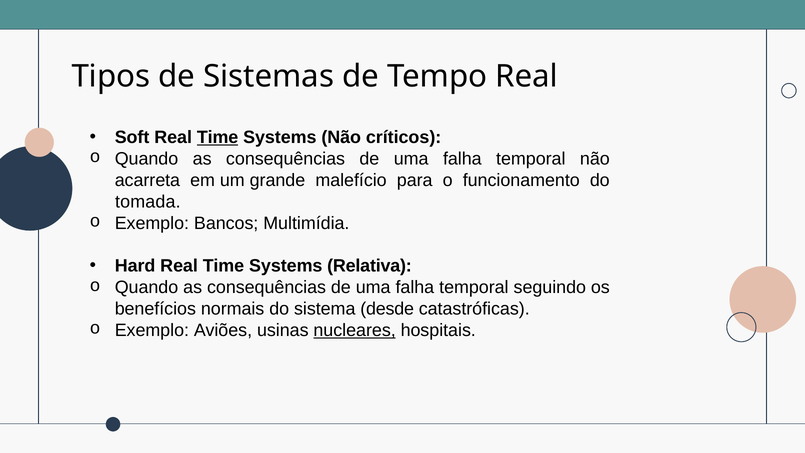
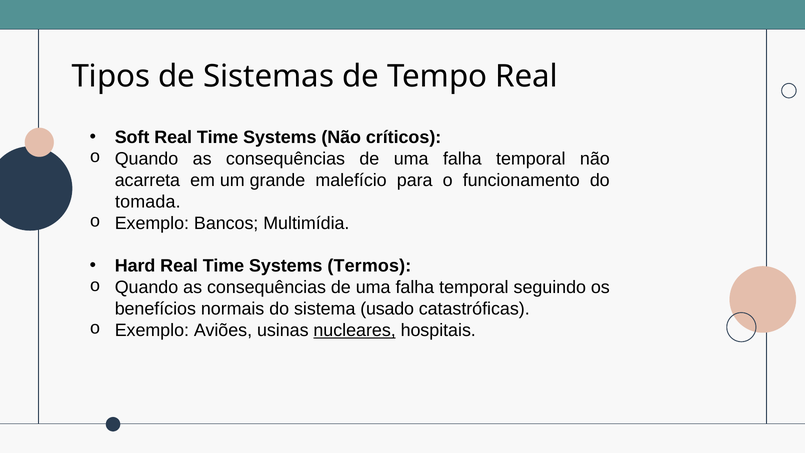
Time underline: present -> none (218, 137)
Relativa: Relativa -> Termos (369, 266)
desde: desde -> usado (387, 309)
